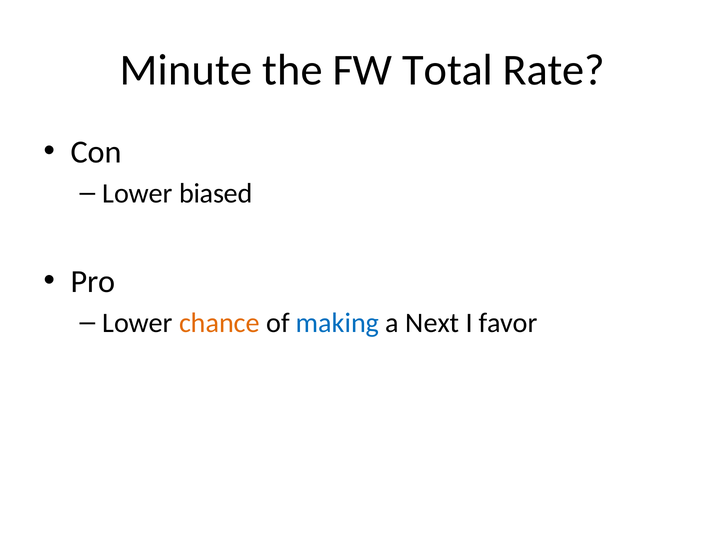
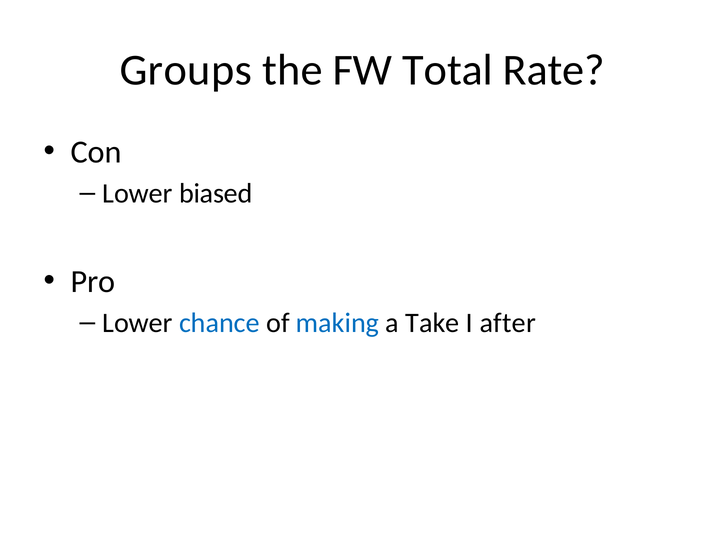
Minute: Minute -> Groups (186, 70)
chance colour: orange -> blue (219, 323)
Next: Next -> Take (432, 323)
favor: favor -> after (508, 323)
